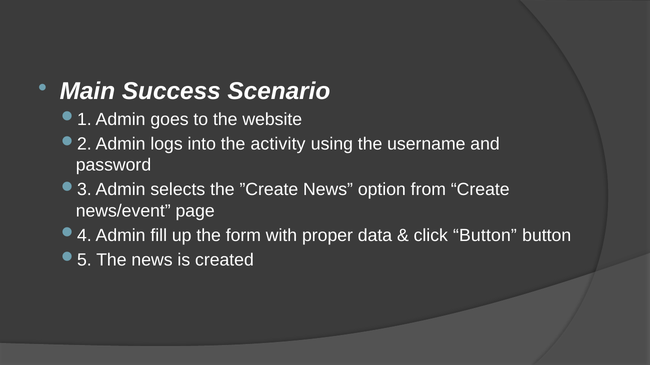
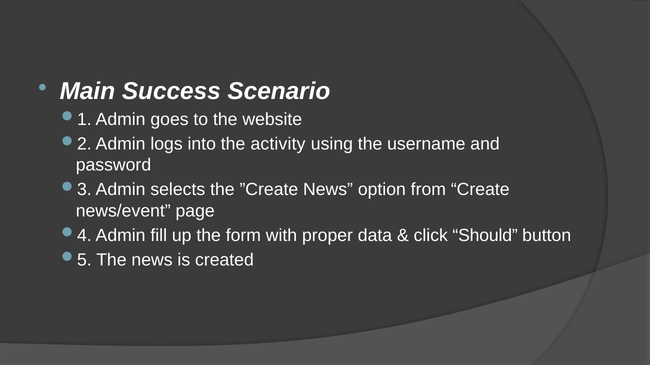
click Button: Button -> Should (485, 236)
